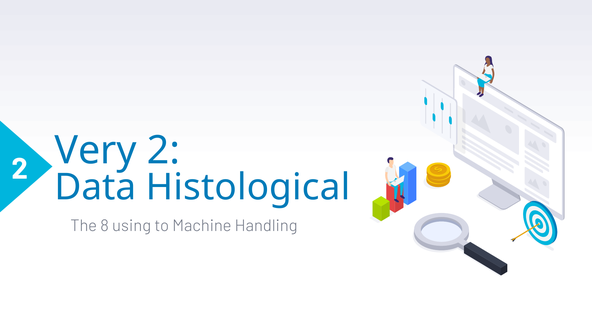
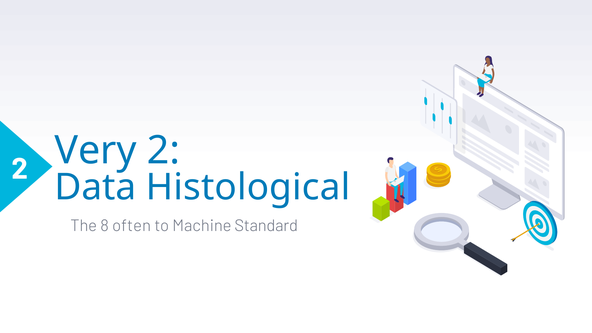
using: using -> often (132, 226)
Handling: Handling -> Standard (266, 226)
